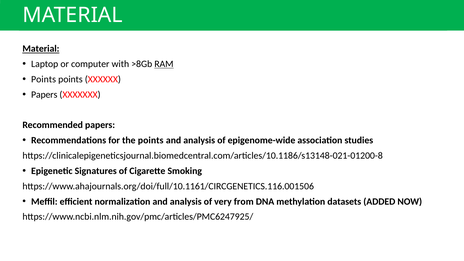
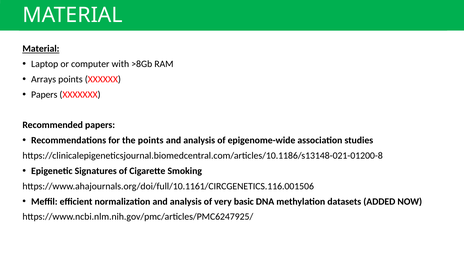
RAM underline: present -> none (164, 64)
Points: Points -> Arrays (44, 79)
from: from -> basic (244, 201)
